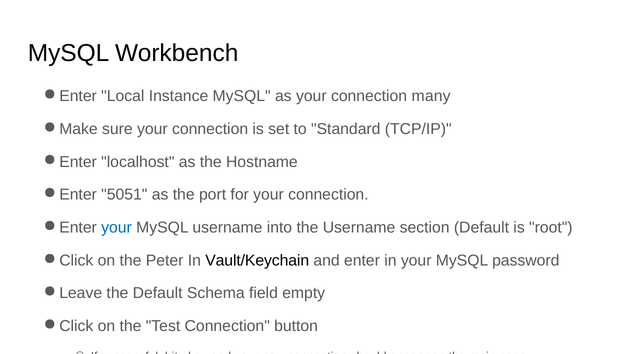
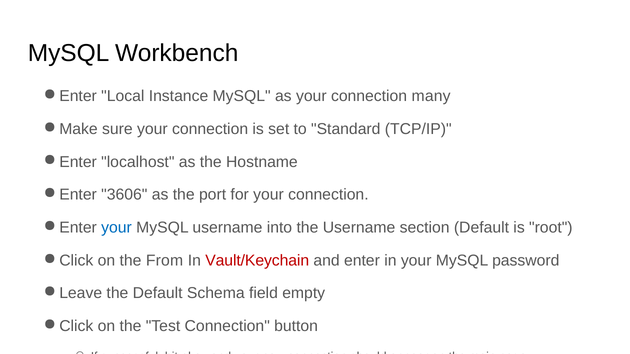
5051: 5051 -> 3606 (124, 195)
Peter: Peter -> From (165, 261)
Vault/Keychain colour: black -> red (257, 261)
